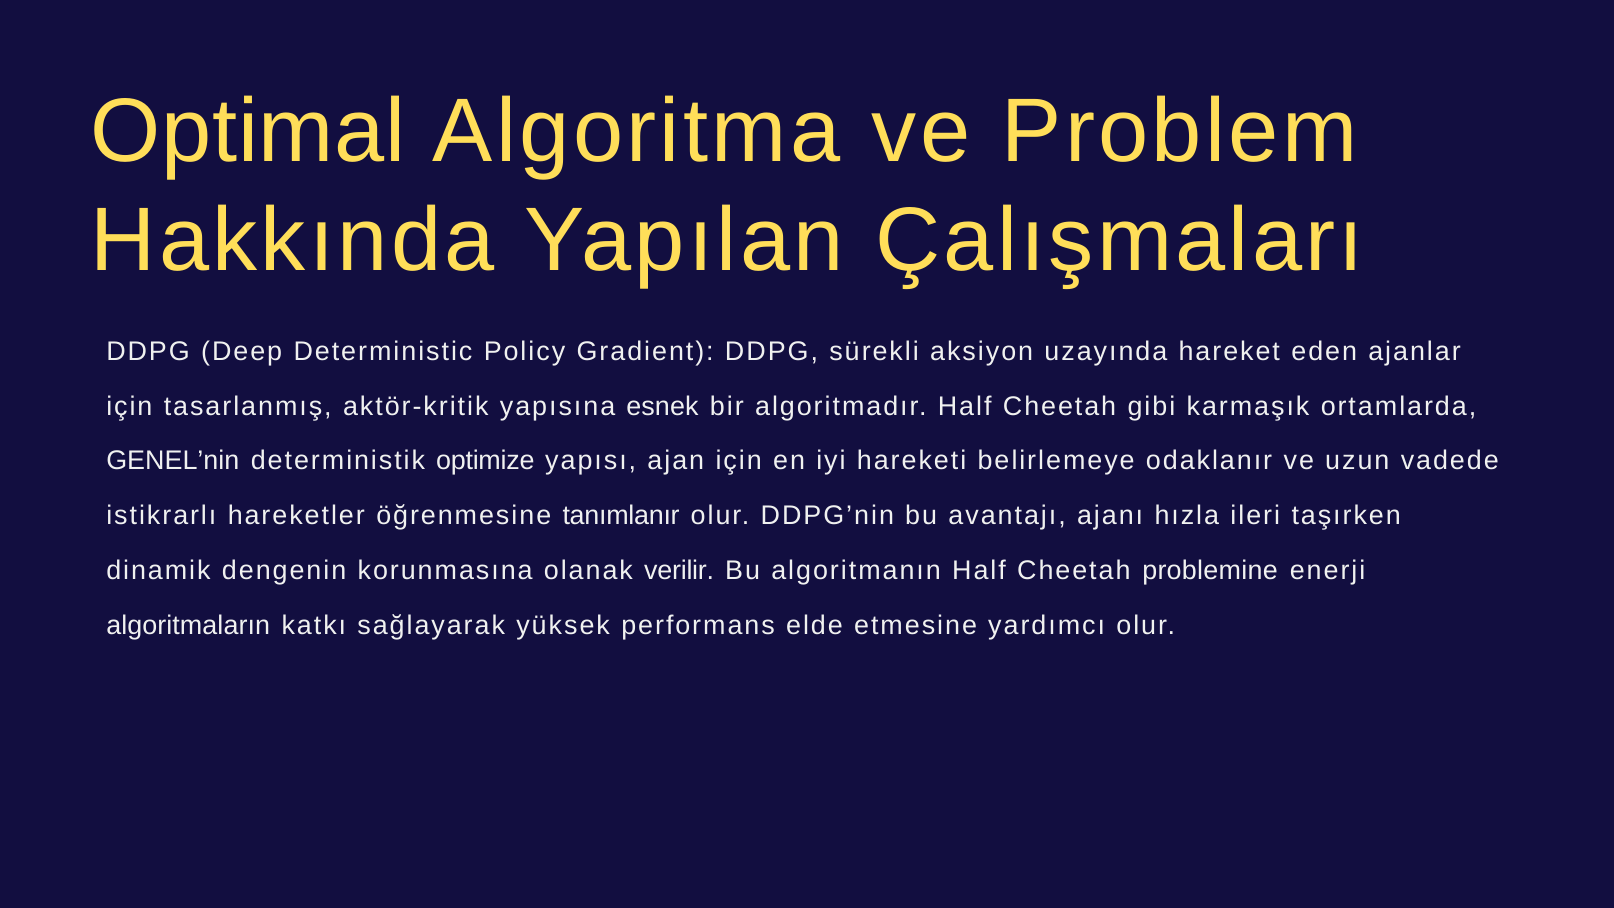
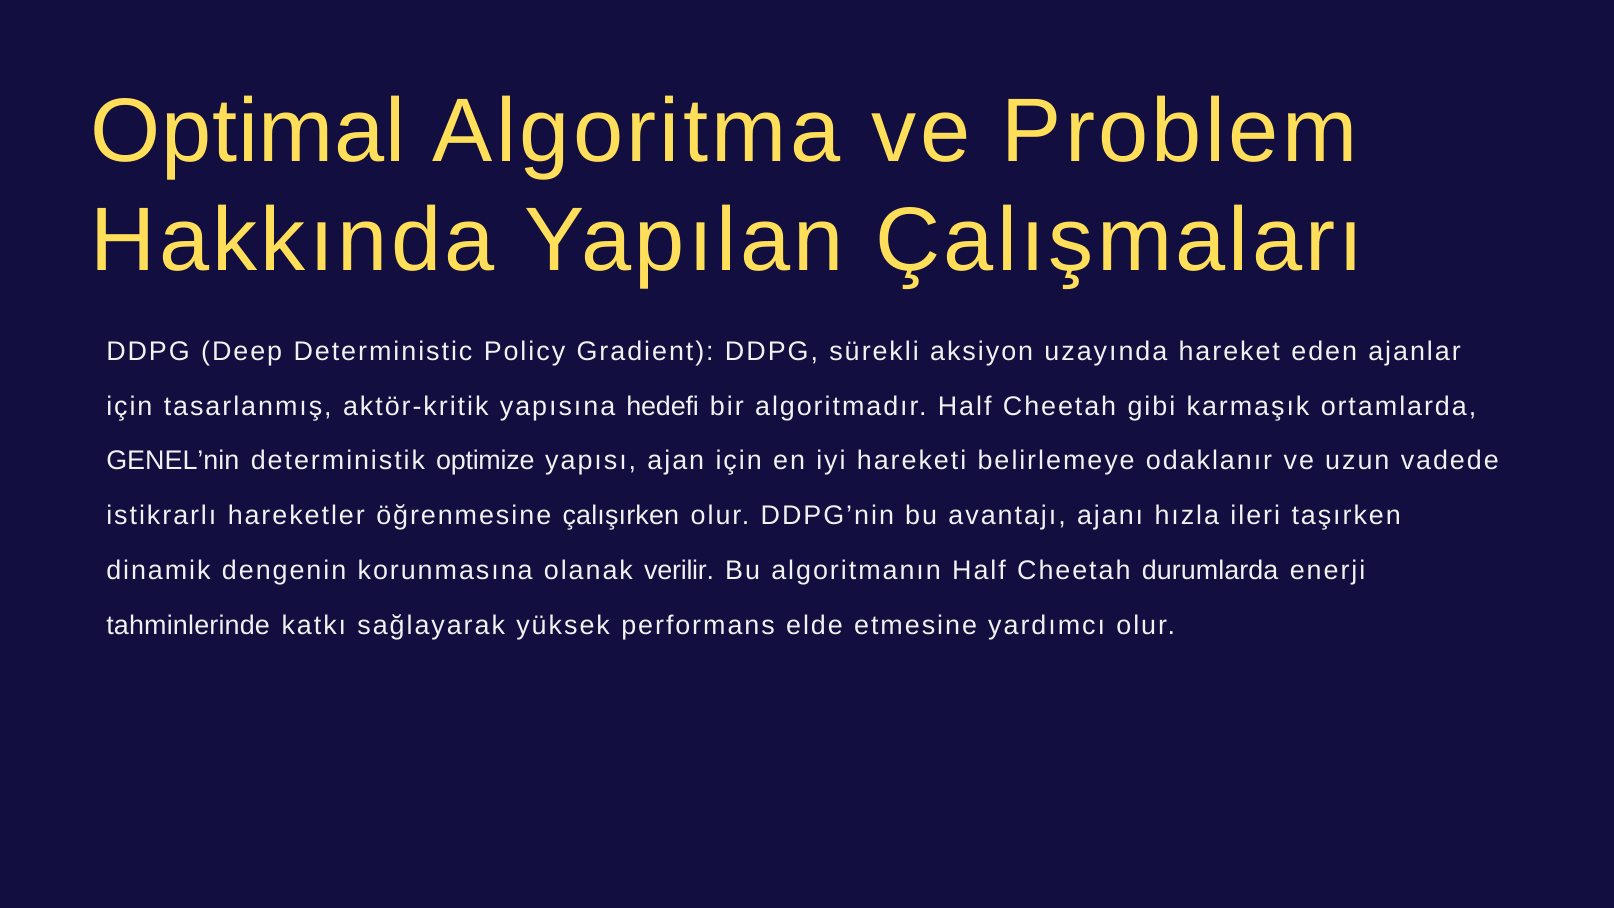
esnek: esnek -> hedefi (663, 406)
tanımlanır: tanımlanır -> çalışırken (621, 516)
problemine: problemine -> durumlarda (1210, 571)
algoritmaların: algoritmaların -> tahminlerinde (188, 626)
